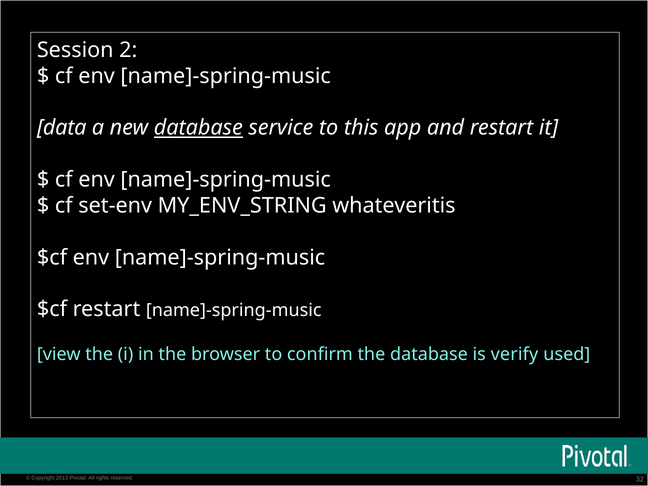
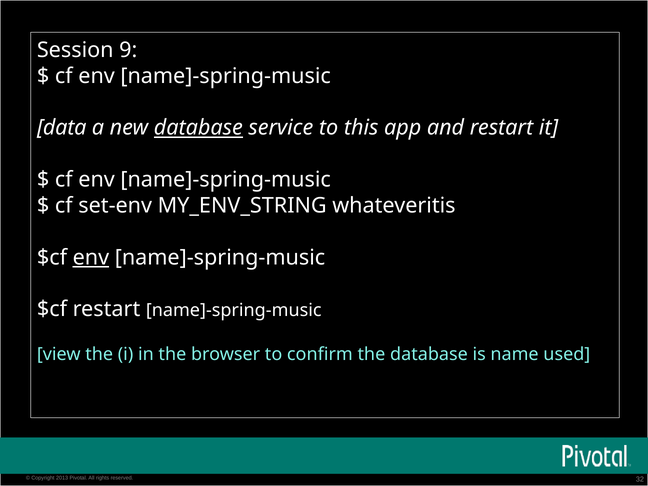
2: 2 -> 9 (128, 50)
env underline: none -> present (91, 257)
verify: verify -> name (515, 354)
